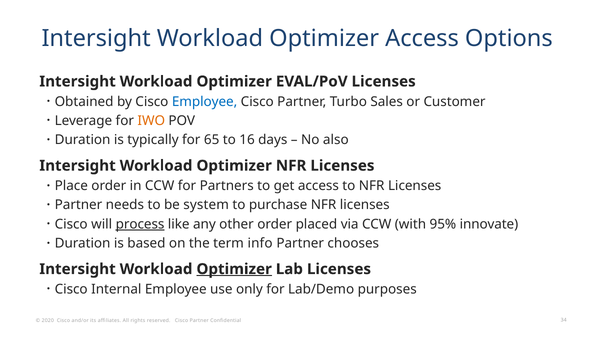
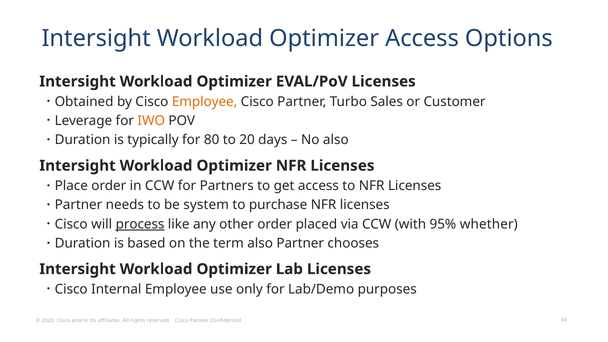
Employee colour: blue -> orange (205, 102)
65: 65 -> 80 (212, 140)
16: 16 -> 20 (247, 140)
innovate: innovate -> whether (489, 224)
term info: info -> also (260, 243)
Optimizer underline: present -> none (234, 269)
